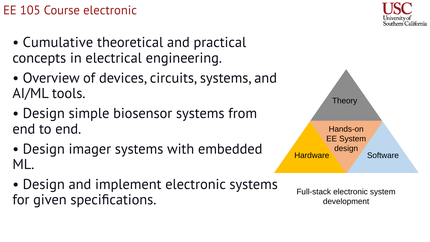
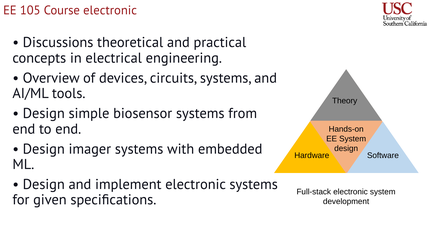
Cumulative: Cumulative -> Discussions (58, 42)
